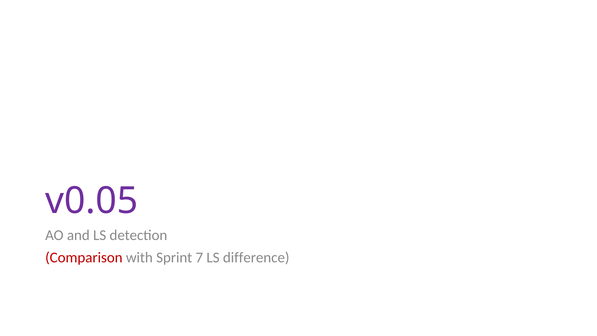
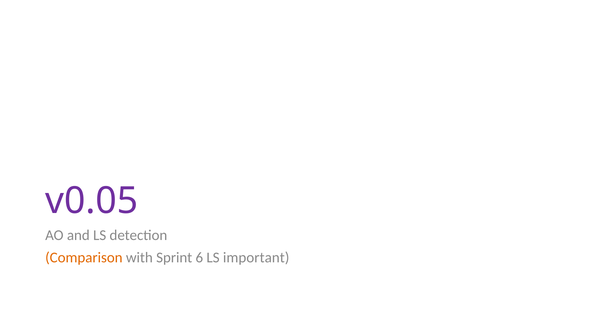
Comparison colour: red -> orange (84, 257)
7: 7 -> 6 (199, 257)
difference: difference -> important (256, 257)
